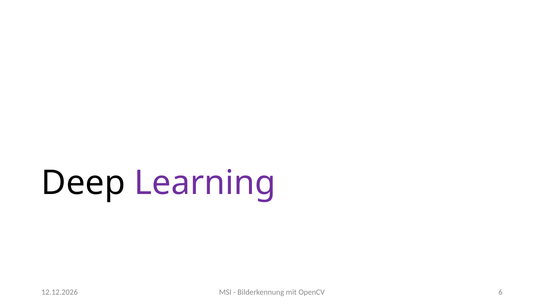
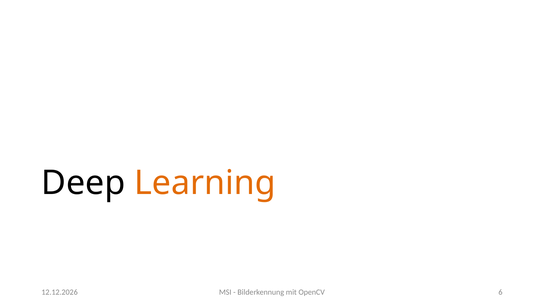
Learning colour: purple -> orange (205, 183)
